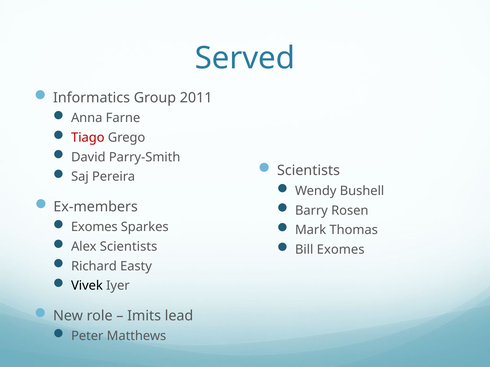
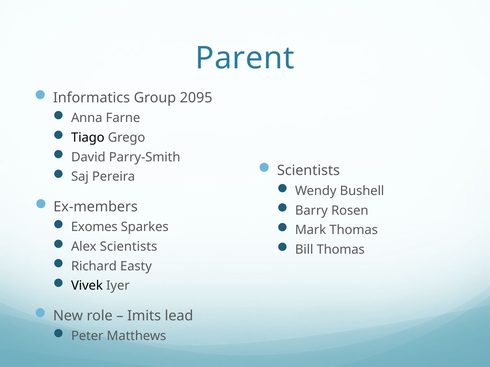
Served: Served -> Parent (245, 58)
2011: 2011 -> 2095 (196, 98)
Tiago colour: red -> black (88, 138)
Bill Exomes: Exomes -> Thomas (341, 250)
